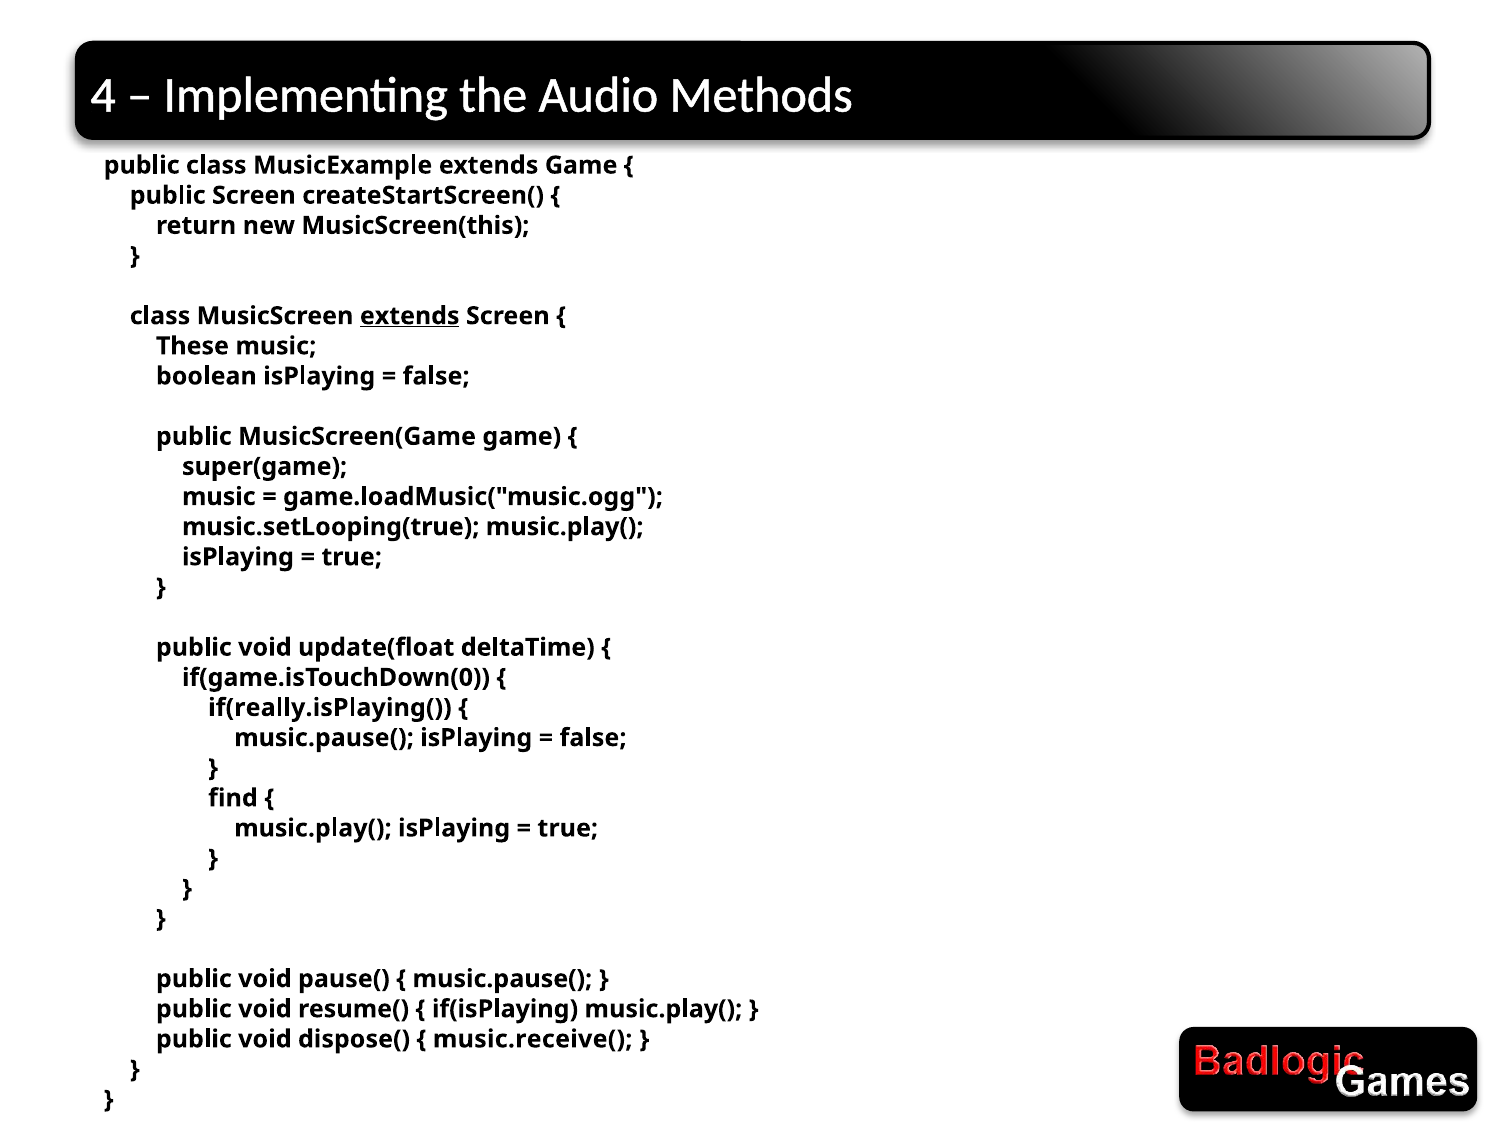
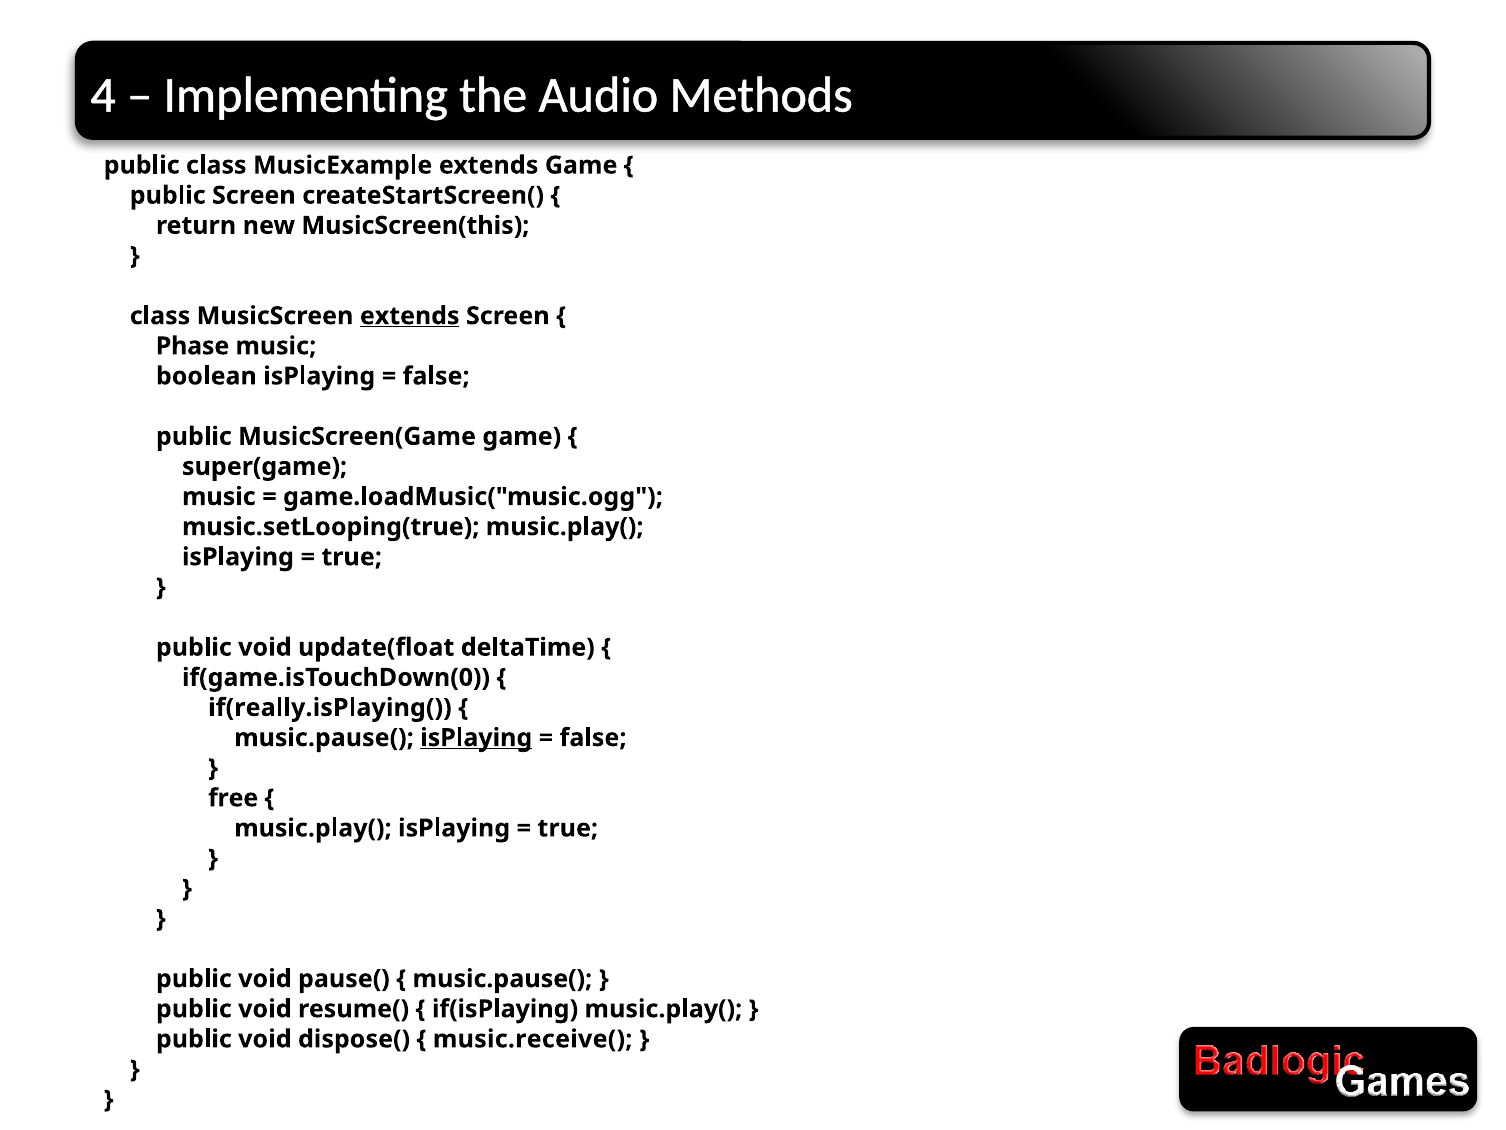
These: These -> Phase (193, 346)
isPlaying underline: none -> present (476, 737)
find: find -> free (233, 798)
